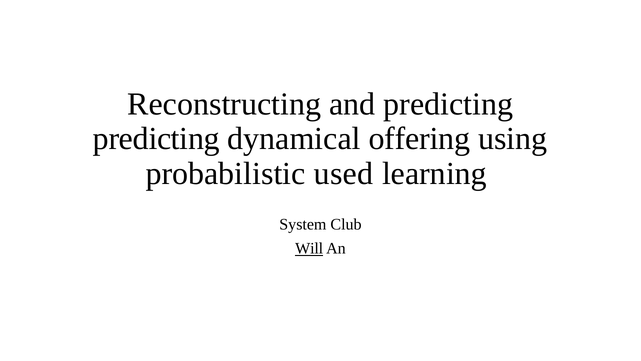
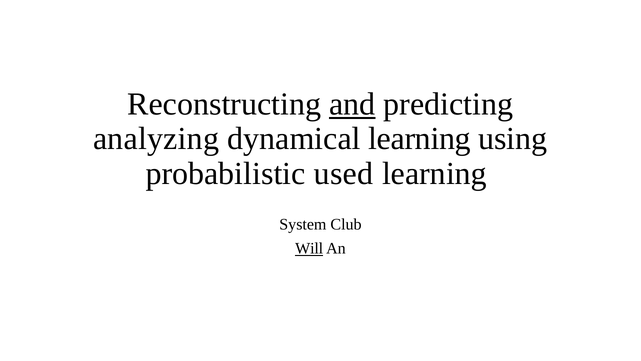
and underline: none -> present (352, 104)
predicting: predicting -> analyzing (156, 139)
dynamical offering: offering -> learning (420, 139)
